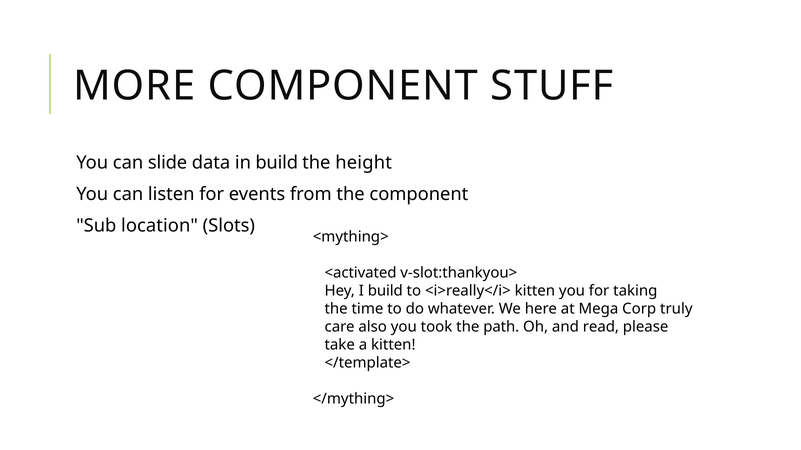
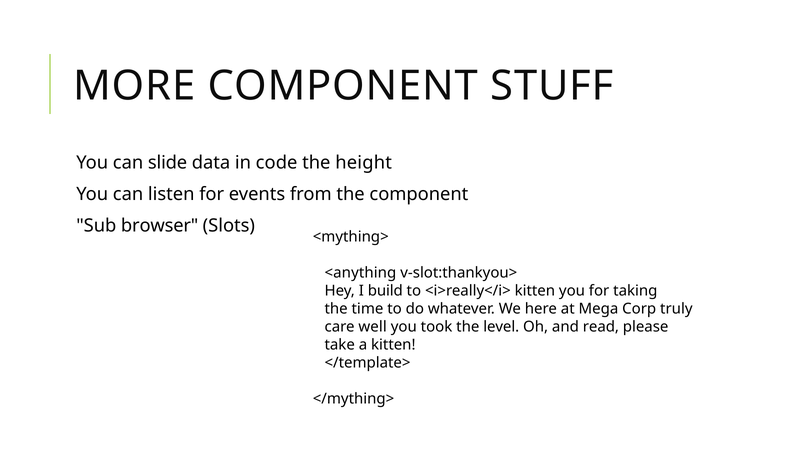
in build: build -> code (277, 163)
location: location -> browser (160, 226)
<activated: <activated -> <anything (360, 273)
also: also -> well (373, 327)
path: path -> level (501, 327)
